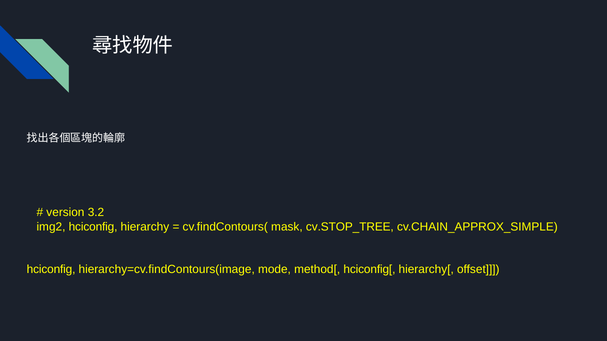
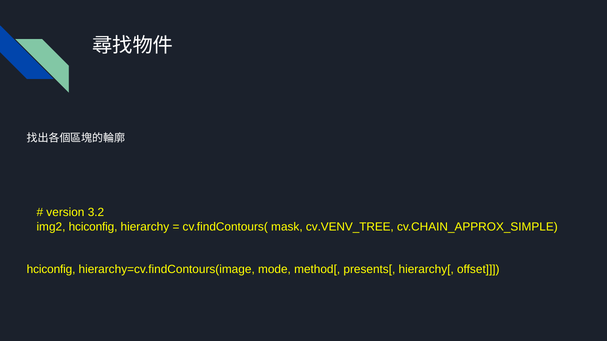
cv.STOP_TREE: cv.STOP_TREE -> cv.VENV_TREE (350, 227)
hciconfig[: hciconfig[ -> presents[ (369, 270)
